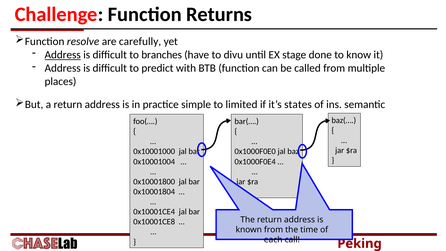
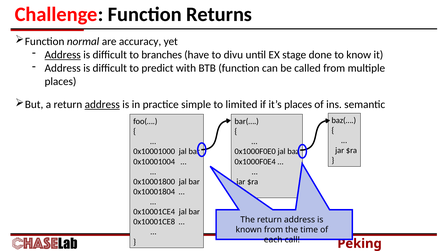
resolve: resolve -> normal (83, 41)
carefully: carefully -> accuracy (140, 41)
address underline: none -> present (102, 105)
it’s states: states -> places (298, 105)
